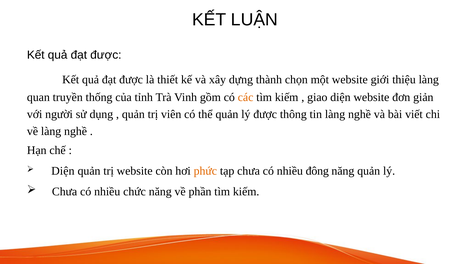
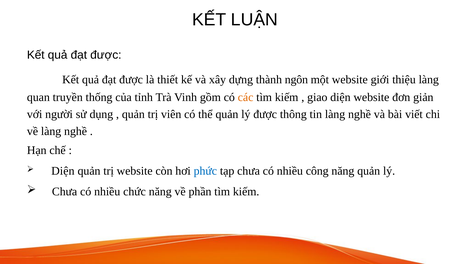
chọn: chọn -> ngôn (296, 80)
phức colour: orange -> blue (205, 171)
đông: đông -> công (317, 171)
